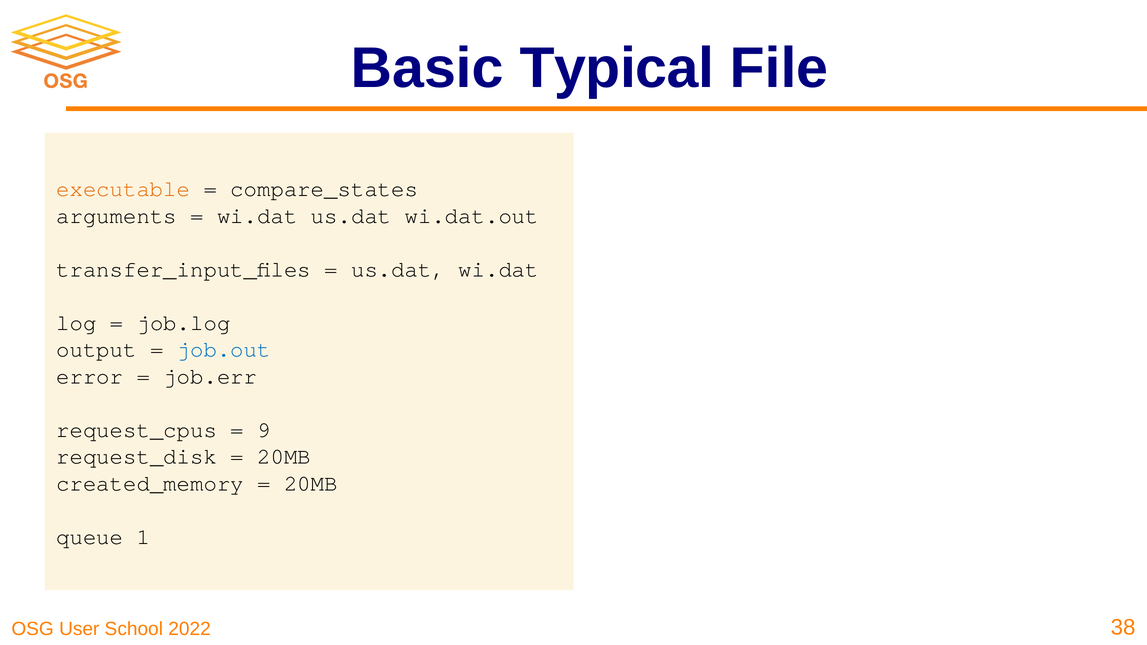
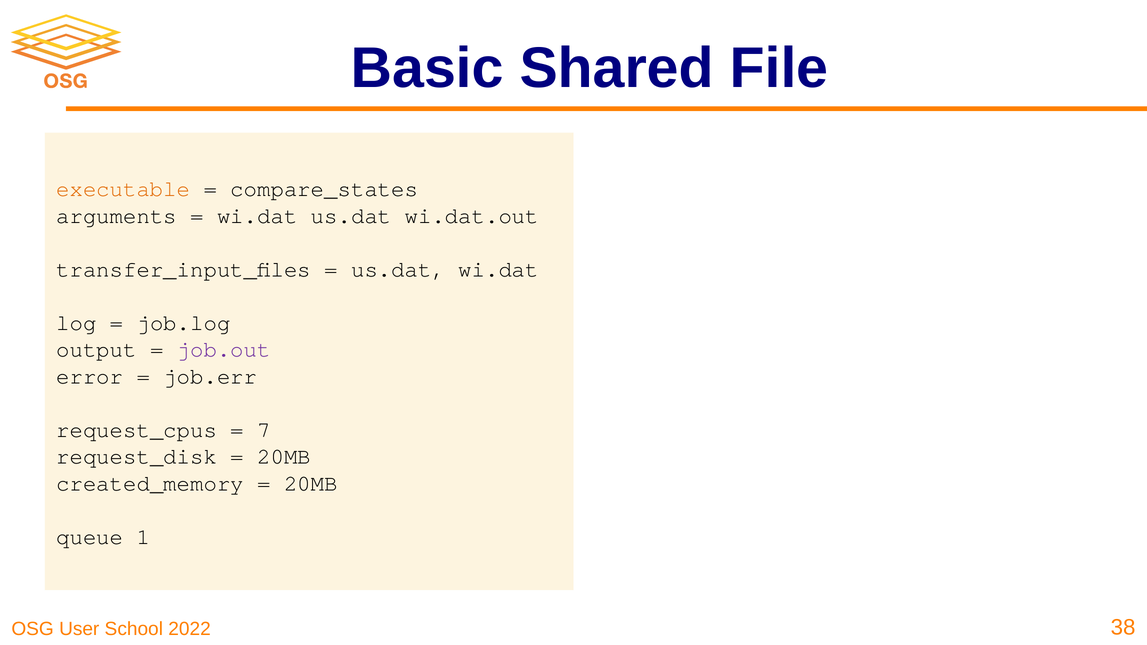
Typical: Typical -> Shared (617, 69)
job.out colour: blue -> purple (224, 350)
9: 9 -> 7 (264, 430)
